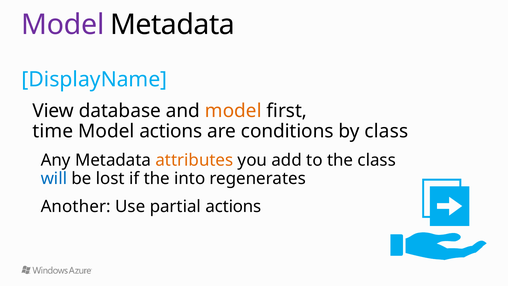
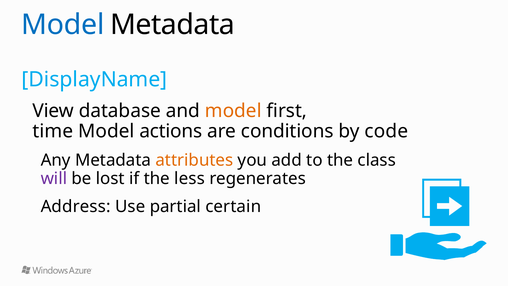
Model colour: purple -> blue (63, 25)
by class: class -> code (386, 131)
will colour: blue -> purple (54, 179)
into: into -> less (190, 179)
Another: Another -> Address (76, 206)
partial actions: actions -> certain (233, 206)
